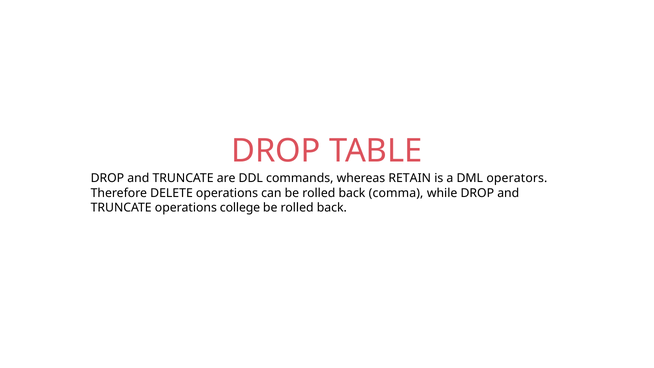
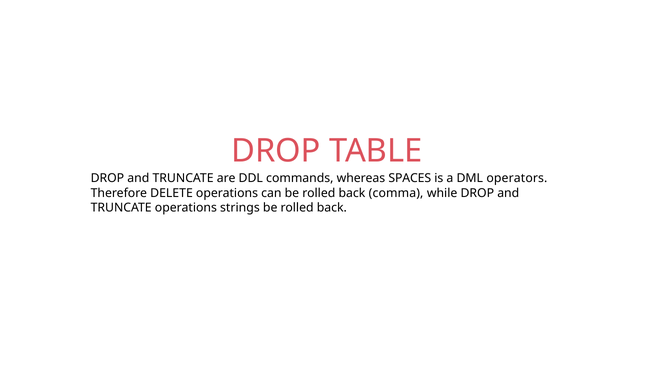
RETAIN: RETAIN -> SPACES (410, 178)
college: college -> strings (240, 208)
